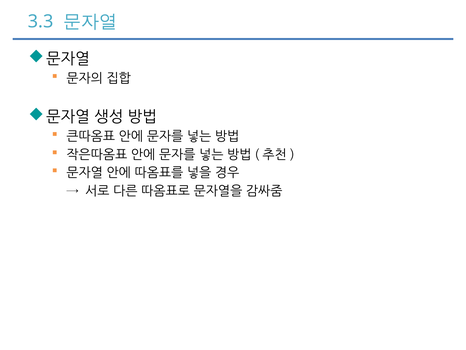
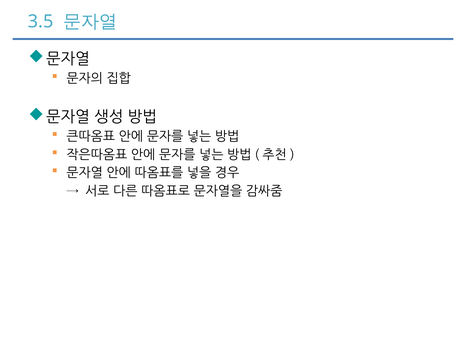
3.3: 3.3 -> 3.5 (41, 22)
